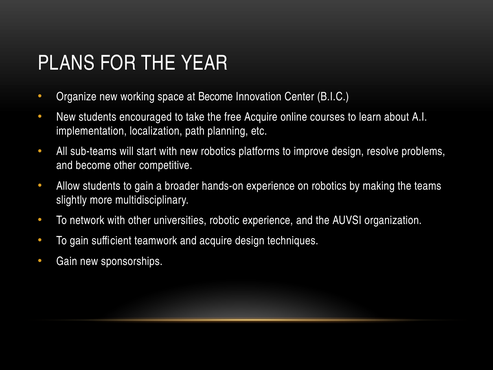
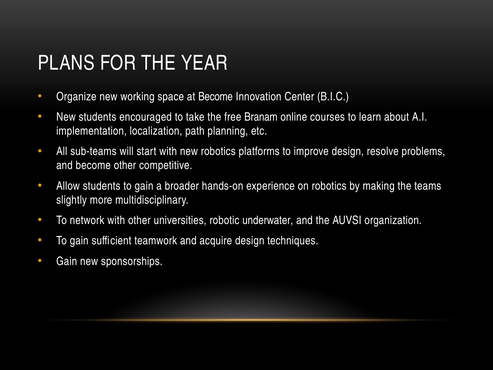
free Acquire: Acquire -> Branam (261, 117)
robotic experience: experience -> underwater (268, 220)
